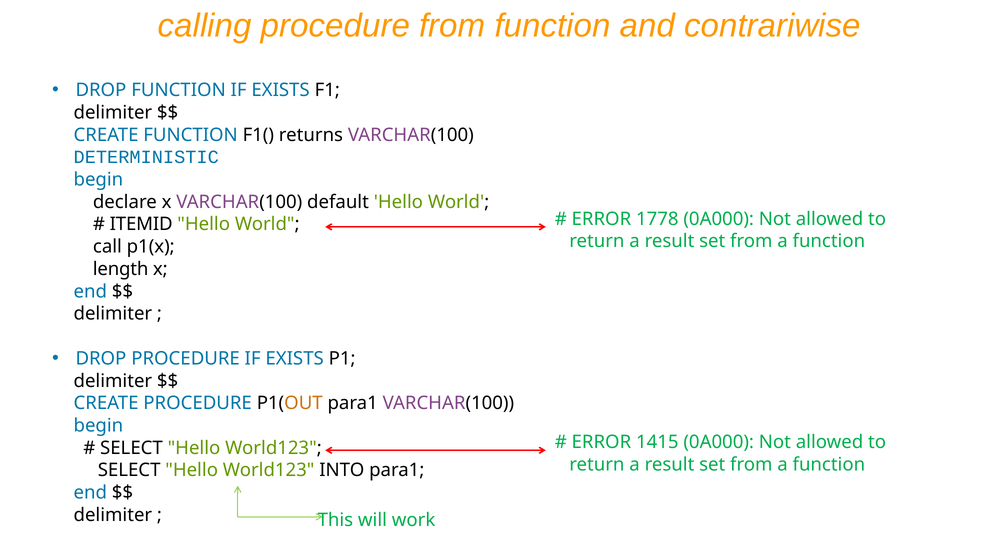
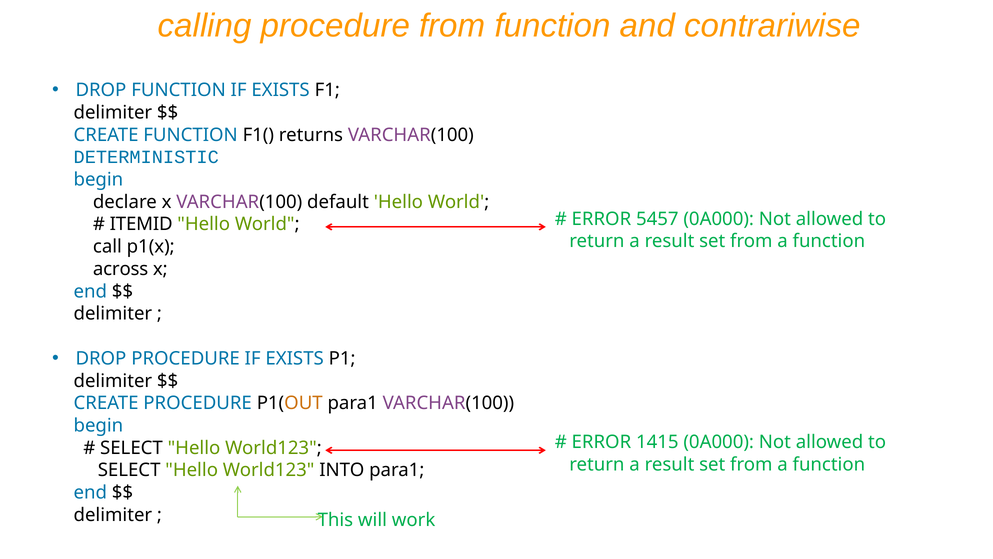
1778: 1778 -> 5457 (657, 219)
length: length -> across (121, 269)
